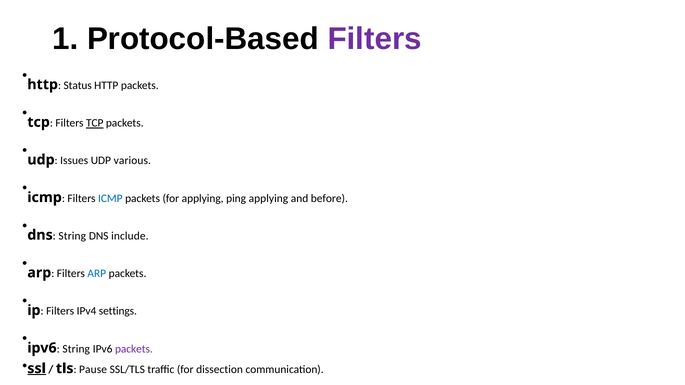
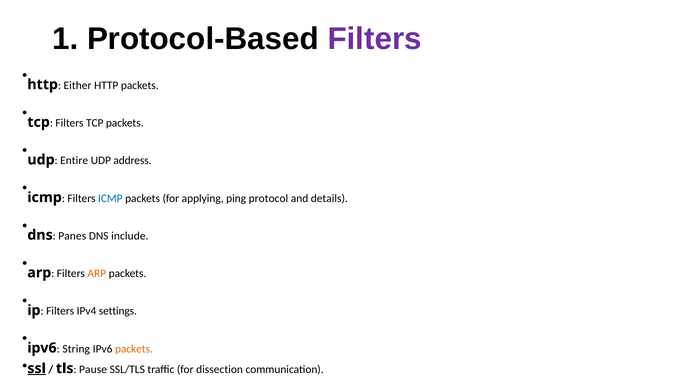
Status: Status -> Either (78, 85)
TCP underline: present -> none (95, 123)
Issues: Issues -> Entire (74, 161)
various: various -> address (132, 161)
ping applying: applying -> protocol (268, 198)
before: before -> details (329, 198)
dns String: String -> Panes (72, 236)
ARP colour: blue -> orange (97, 274)
packets colour: purple -> orange (134, 349)
